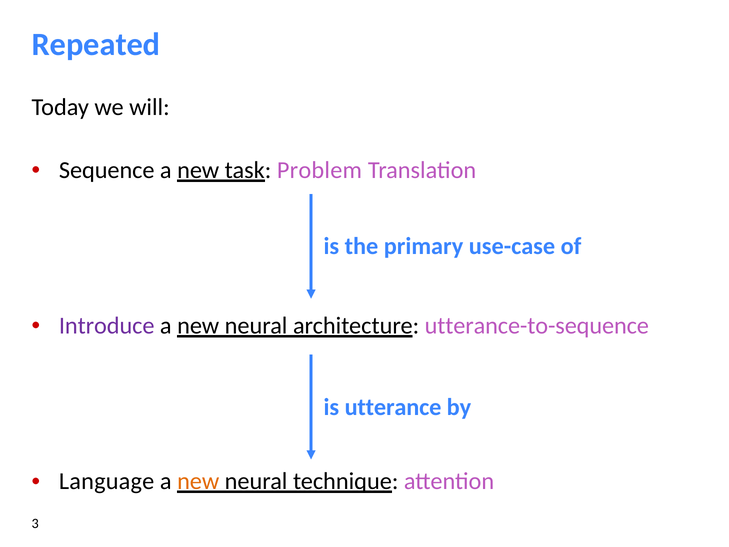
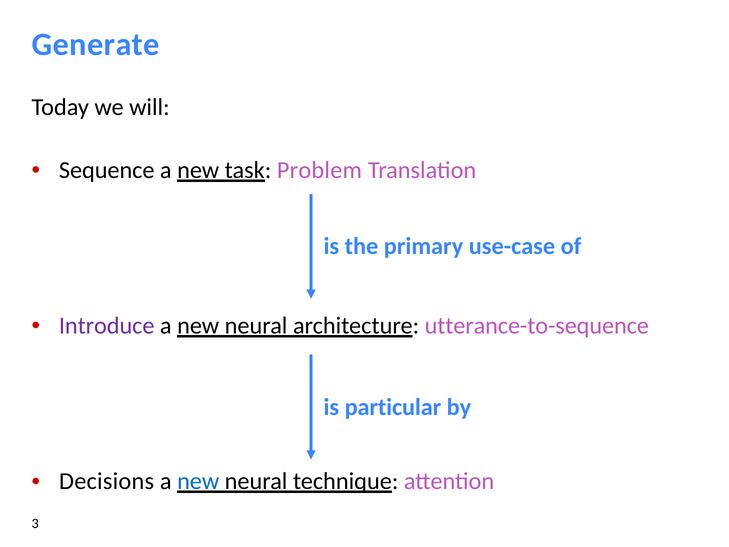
Repeated: Repeated -> Generate (96, 45)
utterance: utterance -> particular (393, 407)
Language: Language -> Decisions (107, 481)
new colour: orange -> blue (198, 481)
